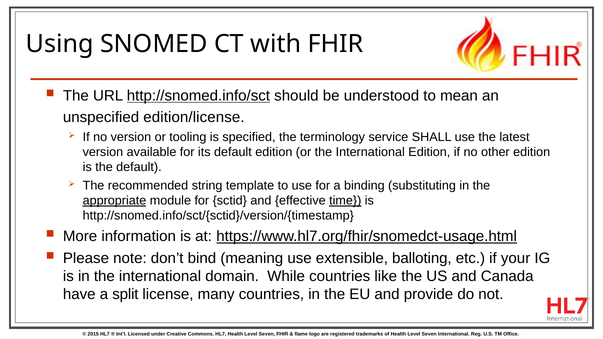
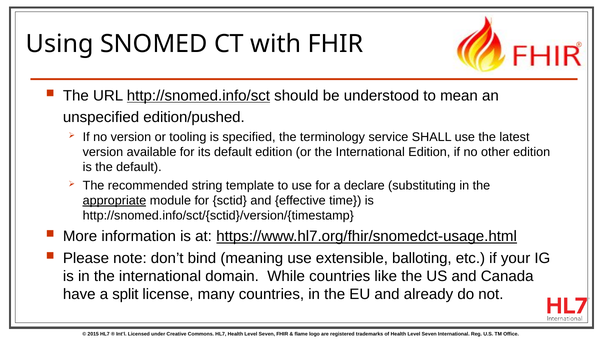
edition/license: edition/license -> edition/pushed (194, 117)
binding: binding -> declare (364, 186)
time underline: present -> none (345, 201)
provide: provide -> already (428, 295)
